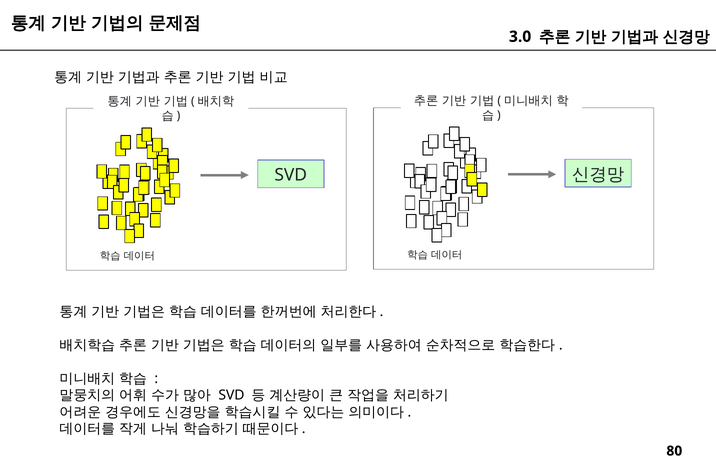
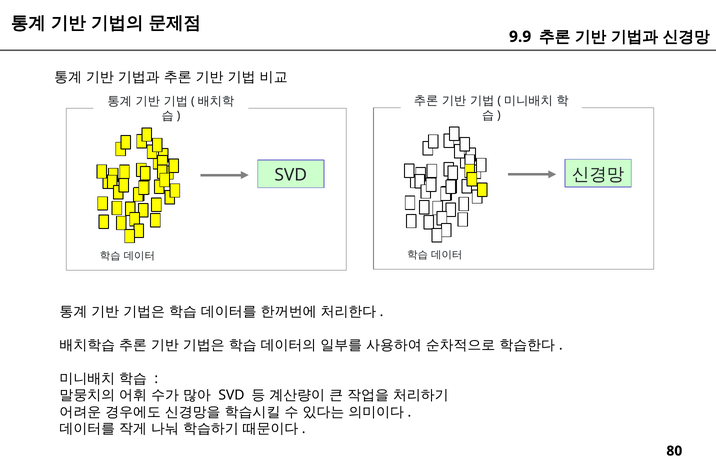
3.0: 3.0 -> 9.9 (520, 37)
